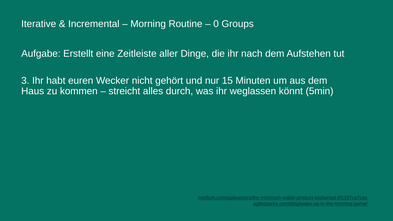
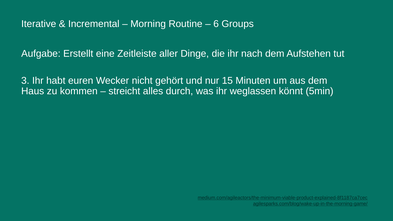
0: 0 -> 6 (216, 24)
